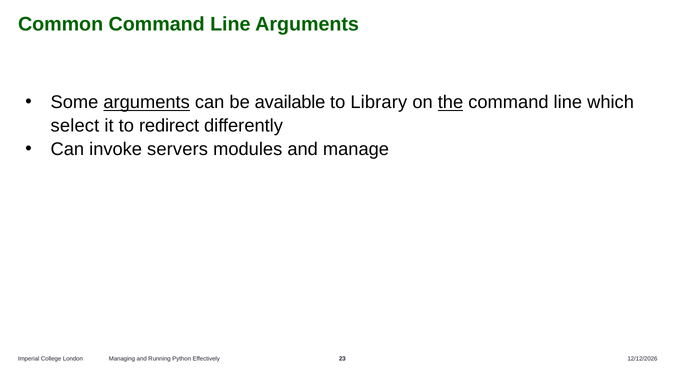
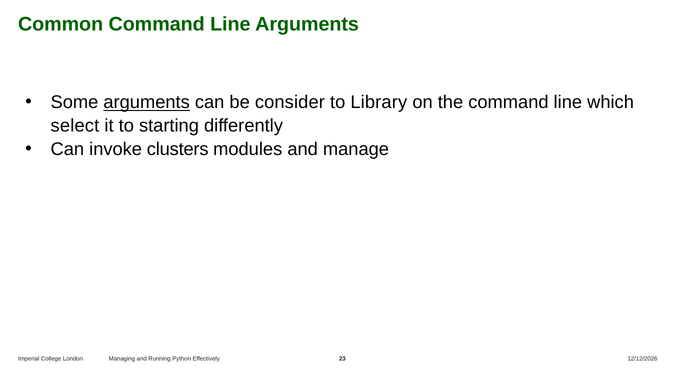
available: available -> consider (290, 102)
the underline: present -> none (450, 102)
redirect: redirect -> starting (169, 126)
servers: servers -> clusters (178, 149)
